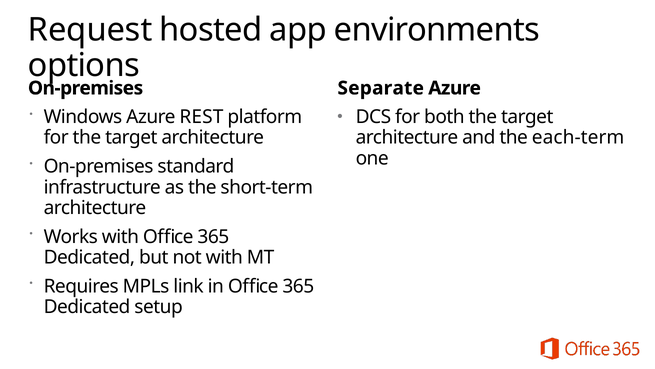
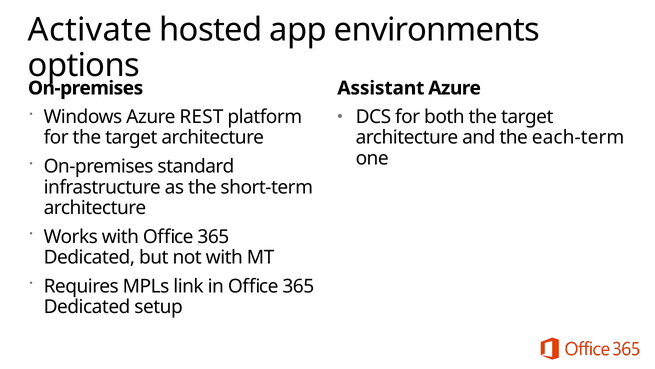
Request: Request -> Activate (90, 30)
Separate: Separate -> Assistant (381, 88)
